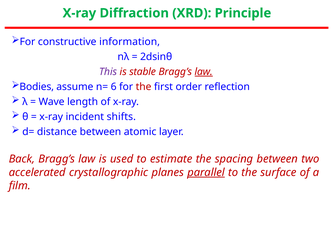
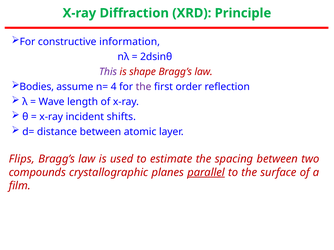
stable: stable -> shape (143, 72)
law underline: present -> none (204, 72)
6: 6 -> 4 (114, 87)
the colour: red -> purple (144, 87)
Back: Back -> Flips (22, 159)
accelerated: accelerated -> compounds (37, 173)
